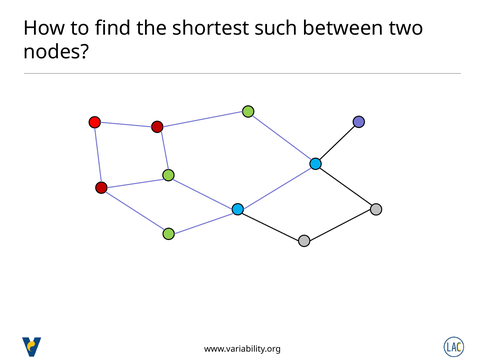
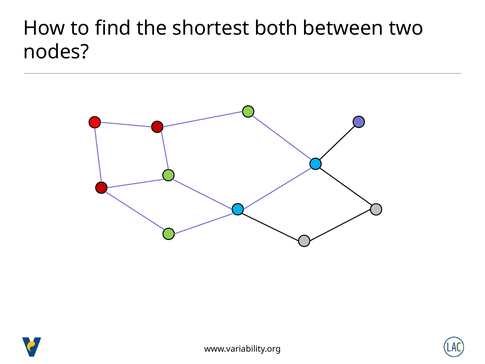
such: such -> both (276, 28)
